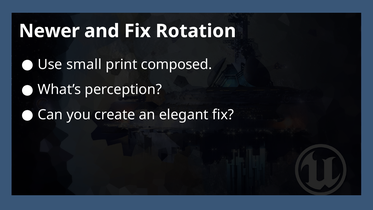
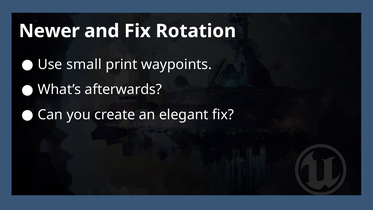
composed: composed -> waypoints (176, 64)
perception: perception -> afterwards (123, 90)
